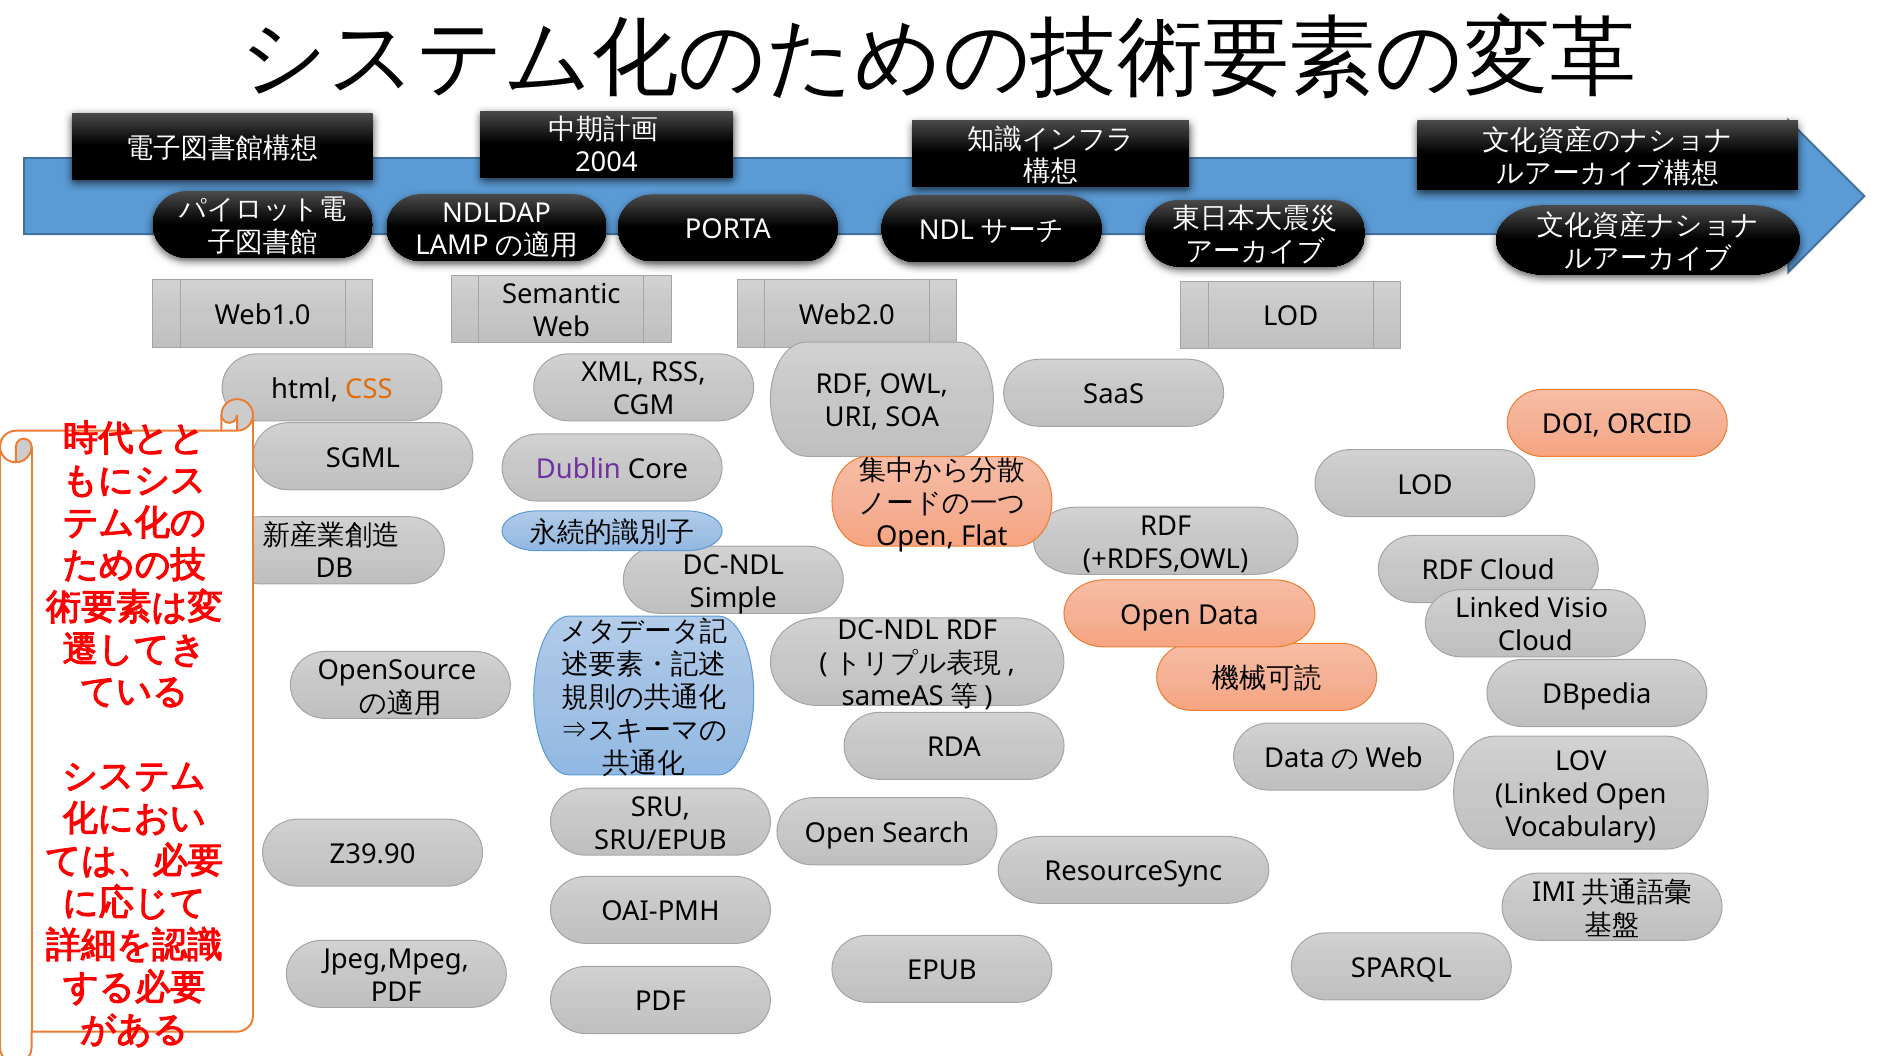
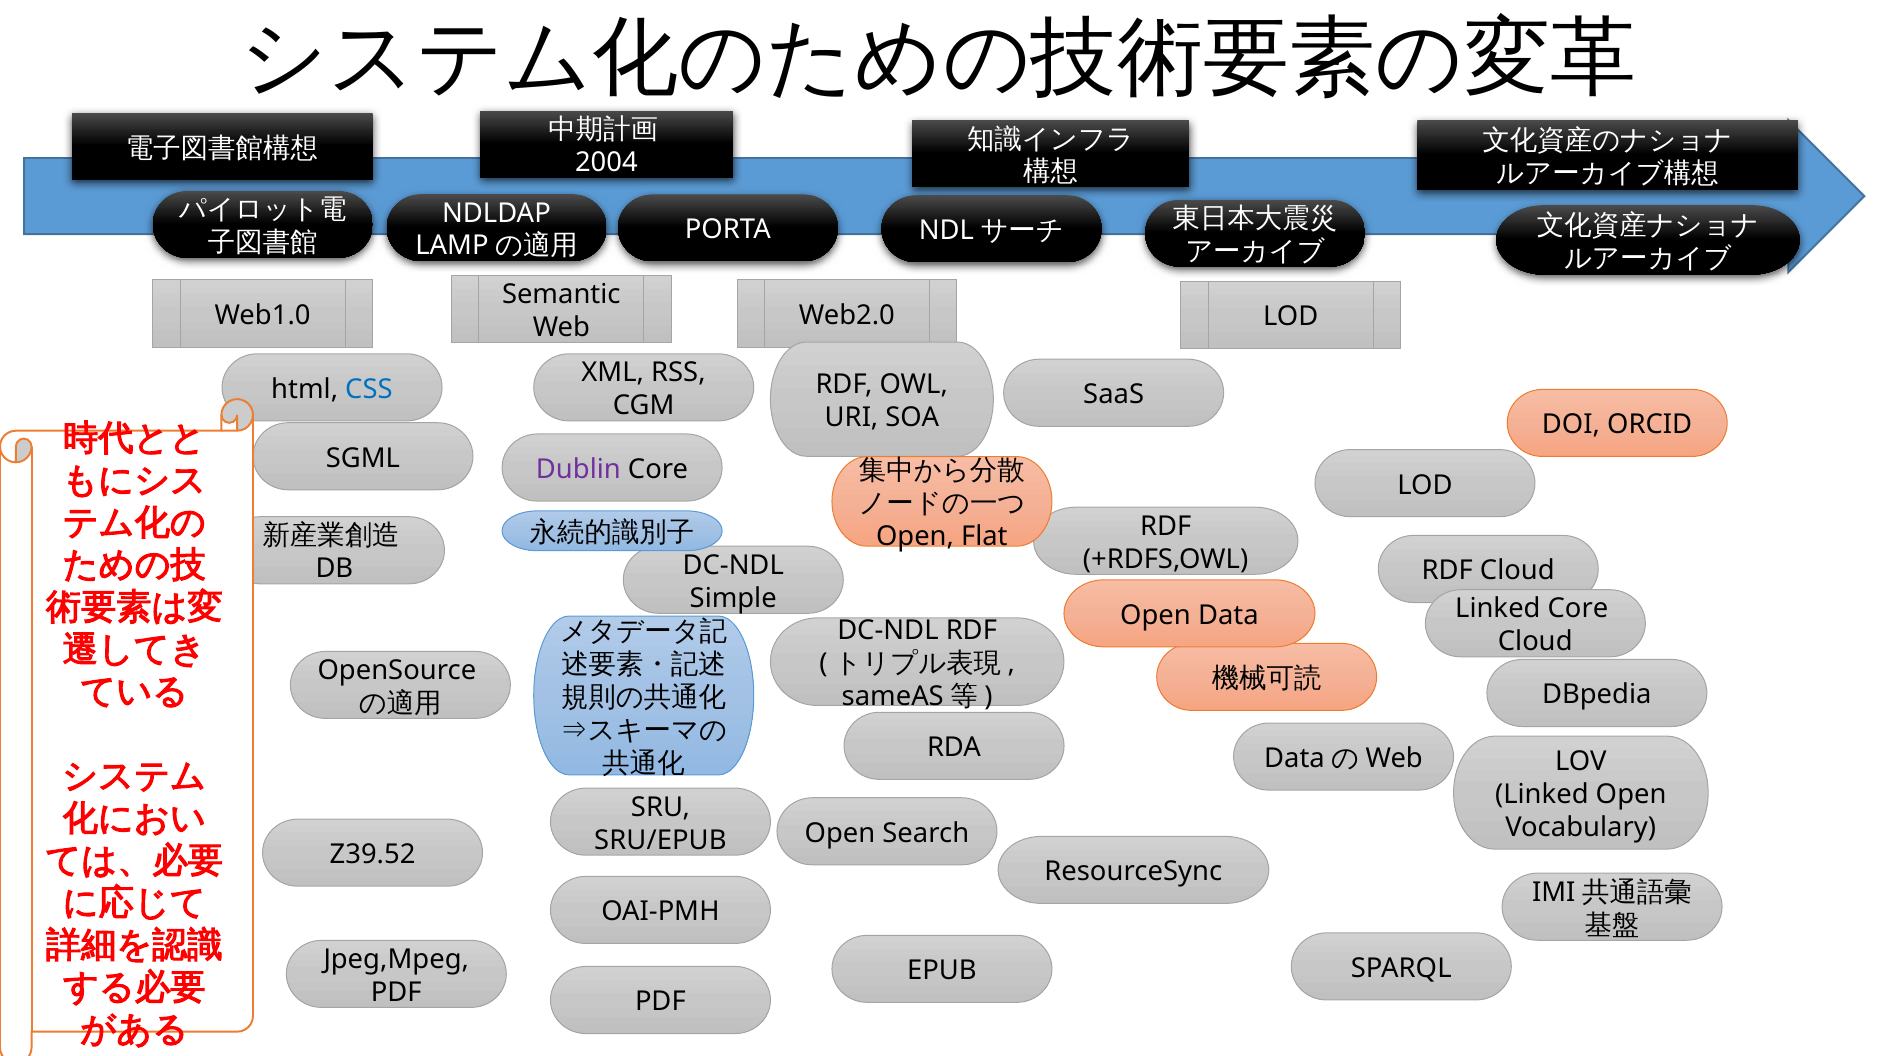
CSS colour: orange -> blue (369, 389)
Linked Visio: Visio -> Core (1578, 609)
Z39.90: Z39.90 -> Z39.52 (373, 854)
